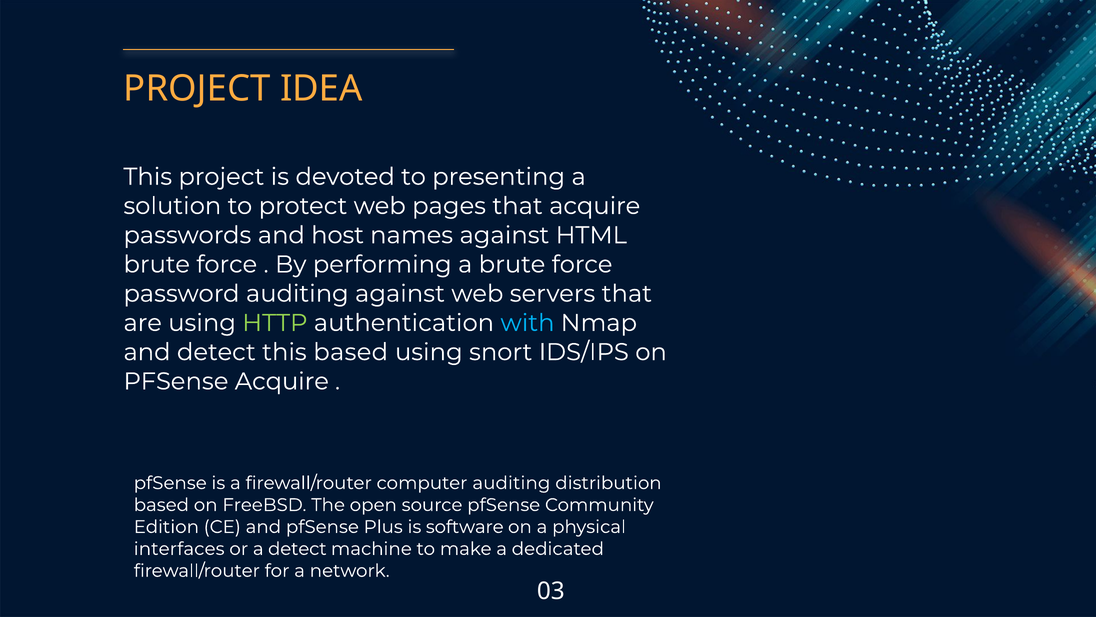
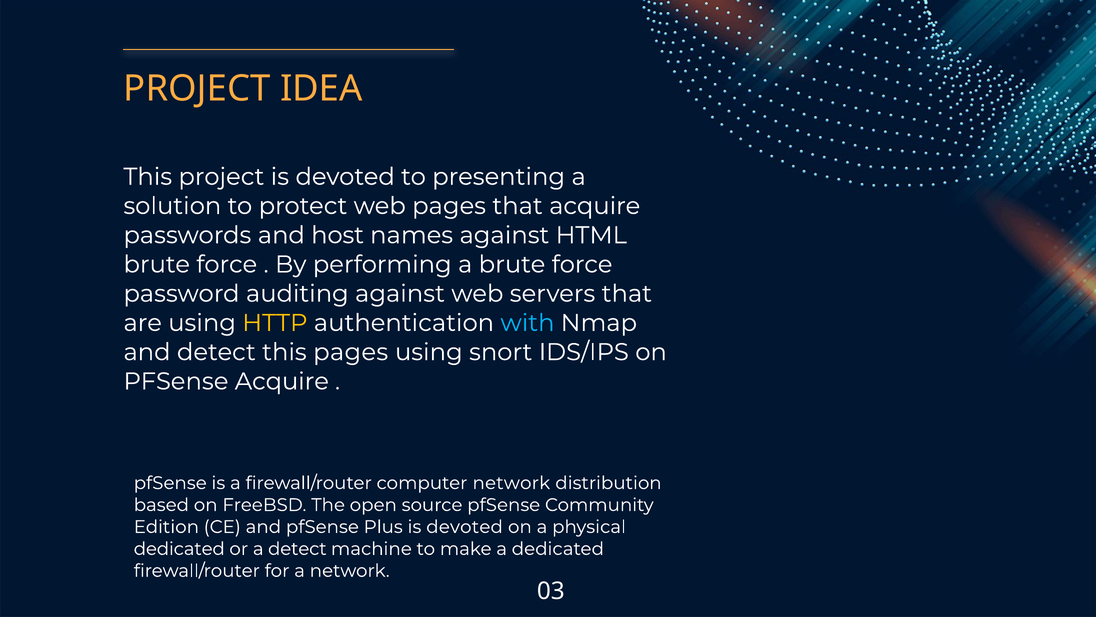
HTTP colour: light green -> yellow (275, 323)
this based: based -> pages (351, 352)
computer auditing: auditing -> network (511, 483)
Plus is software: software -> devoted (465, 527)
interfaces: interfaces -> dedicated (179, 548)
